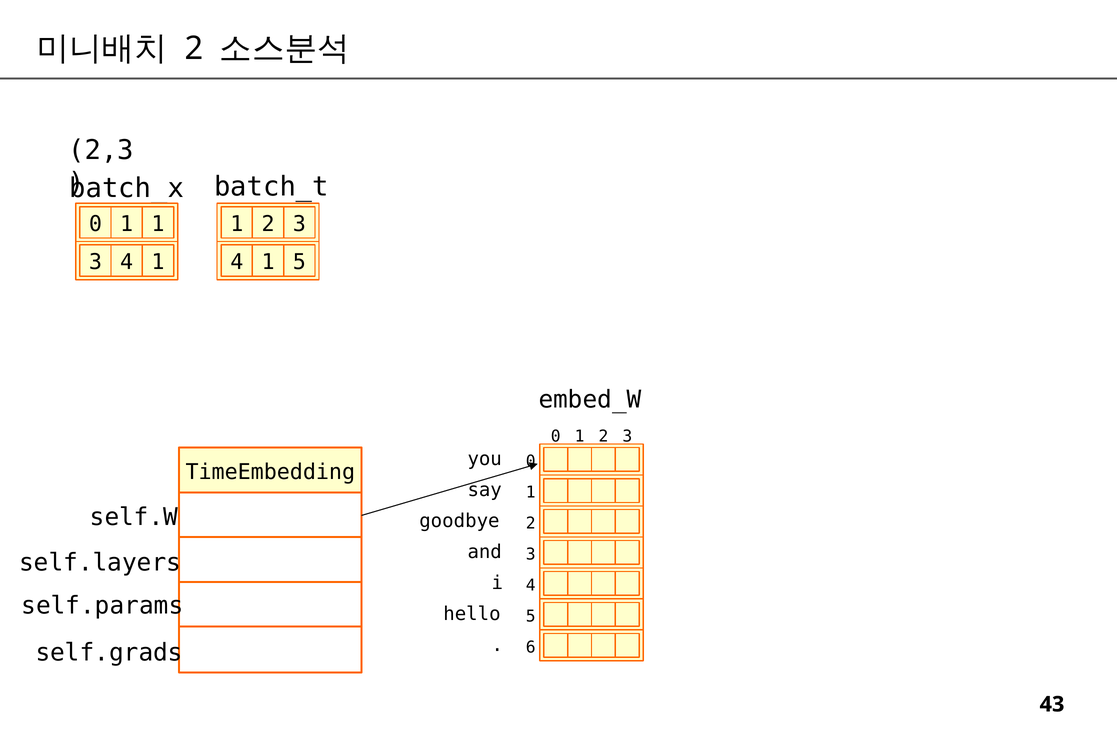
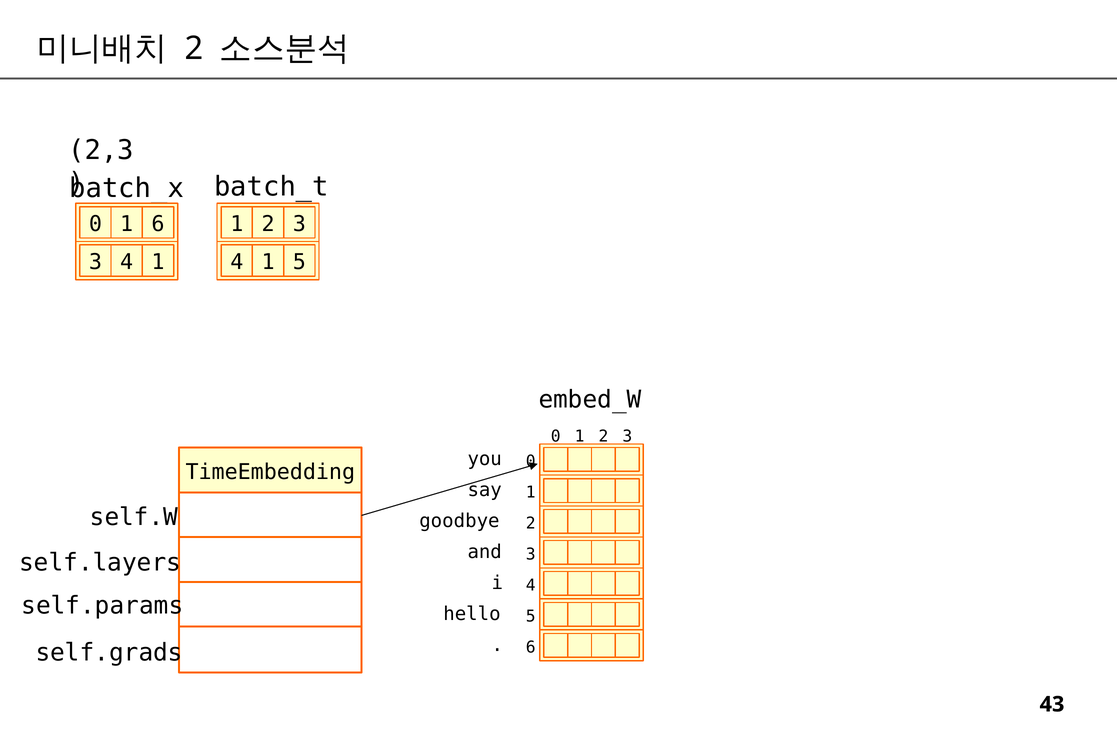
0 1 1: 1 -> 6 (158, 224)
